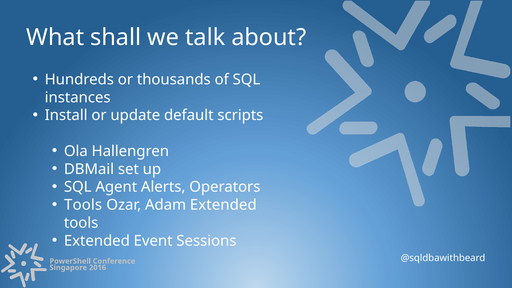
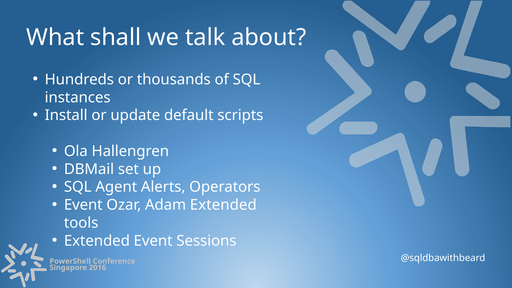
Tools: Tools -> Event (83, 205)
